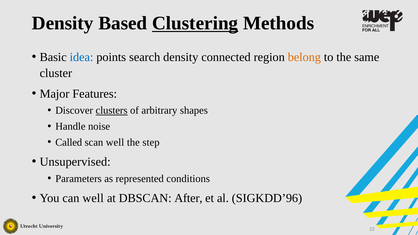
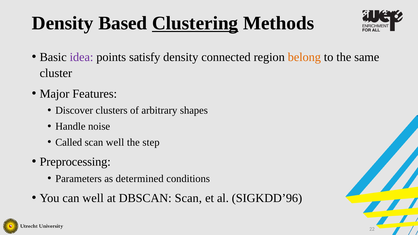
idea colour: blue -> purple (82, 57)
search: search -> satisfy (145, 57)
clusters underline: present -> none (112, 111)
Unsupervised: Unsupervised -> Preprocessing (75, 162)
represented: represented -> determined (140, 179)
DBSCAN After: After -> Scan (188, 198)
